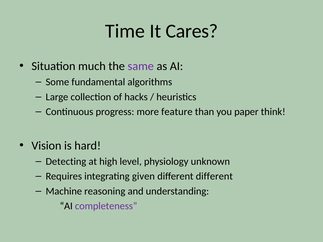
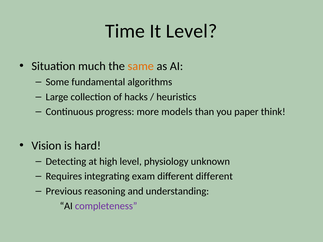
It Cares: Cares -> Level (192, 31)
same colour: purple -> orange (141, 66)
feature: feature -> models (177, 112)
given: given -> exam (143, 177)
Machine: Machine -> Previous (64, 191)
